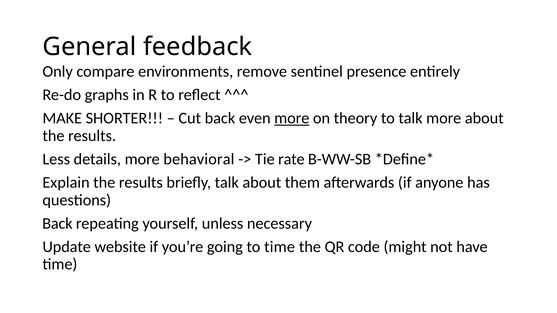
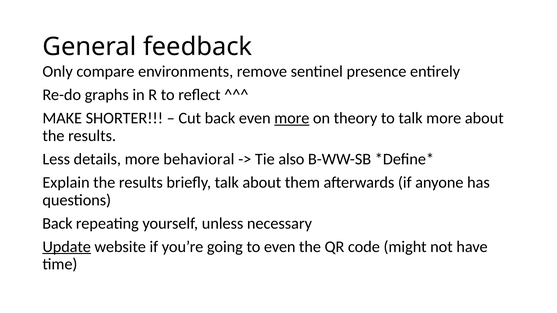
rate: rate -> also (291, 159)
Update underline: none -> present (67, 247)
to time: time -> even (280, 247)
